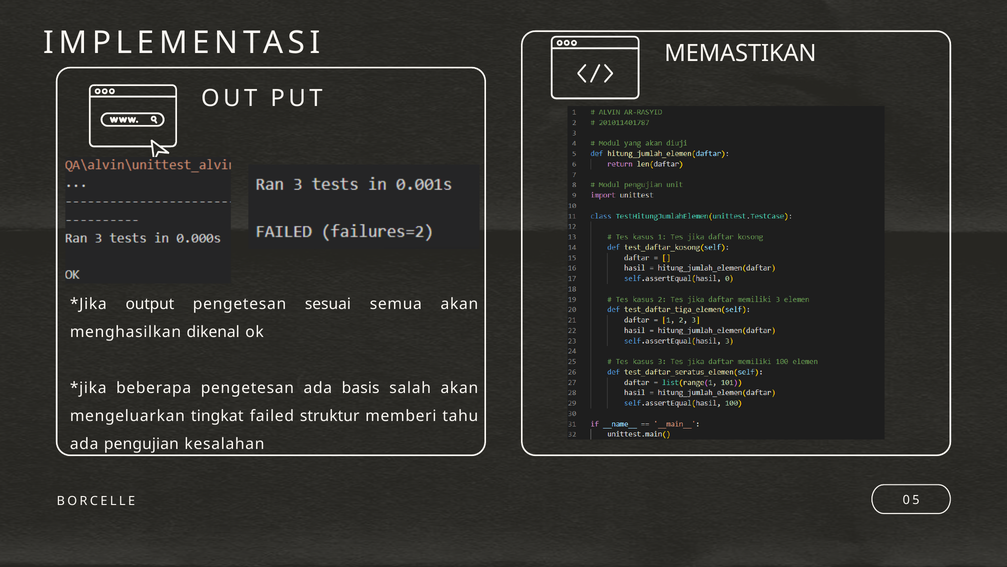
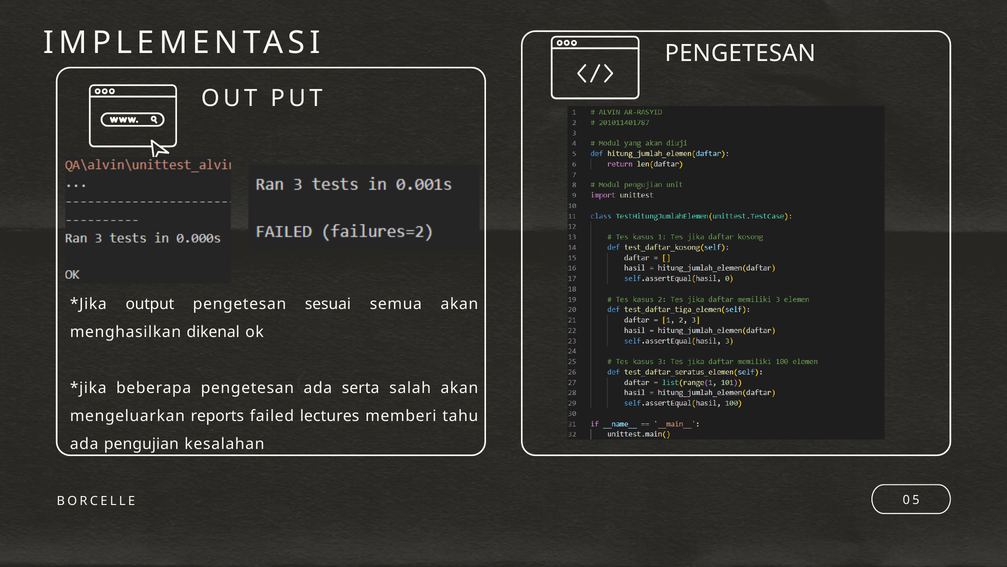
MEMASTIKAN: MEMASTIKAN -> PENGETESAN (740, 53)
basis: basis -> serta (361, 388)
tingkat: tingkat -> reports (217, 416)
struktur: struktur -> lectures (330, 416)
